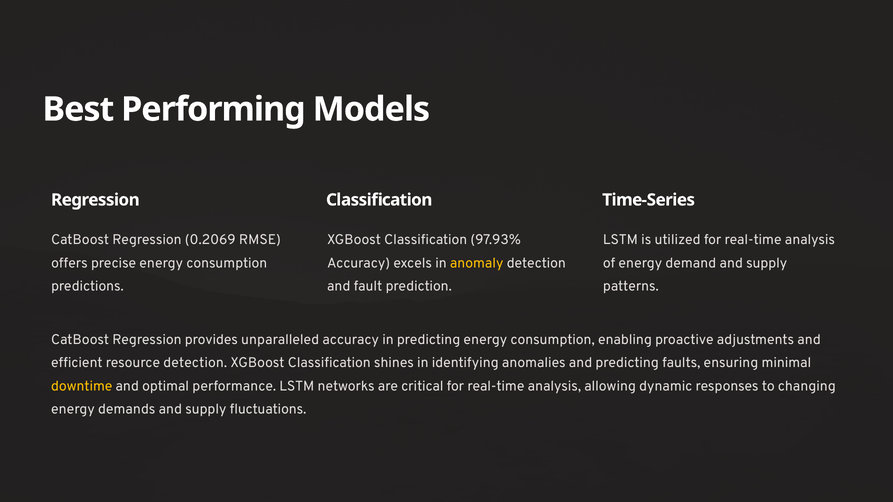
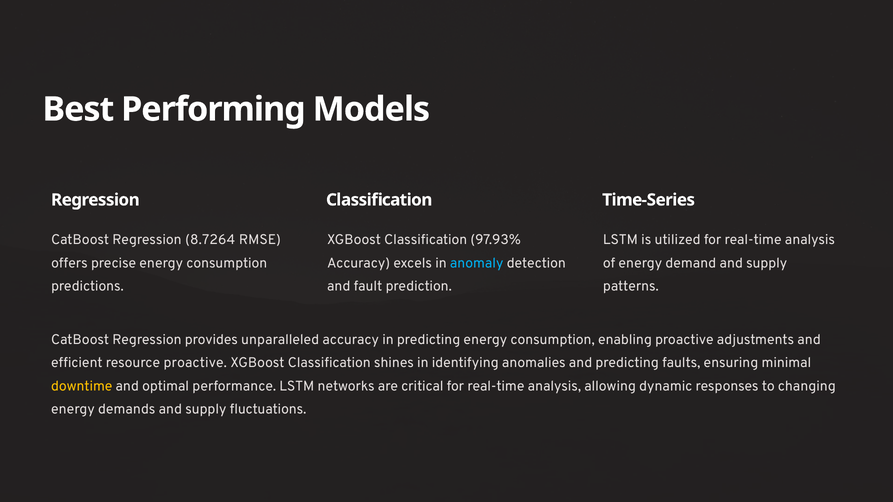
0.2069: 0.2069 -> 8.7264 (210, 240)
anomaly colour: yellow -> light blue (477, 263)
resource detection: detection -> proactive (195, 363)
